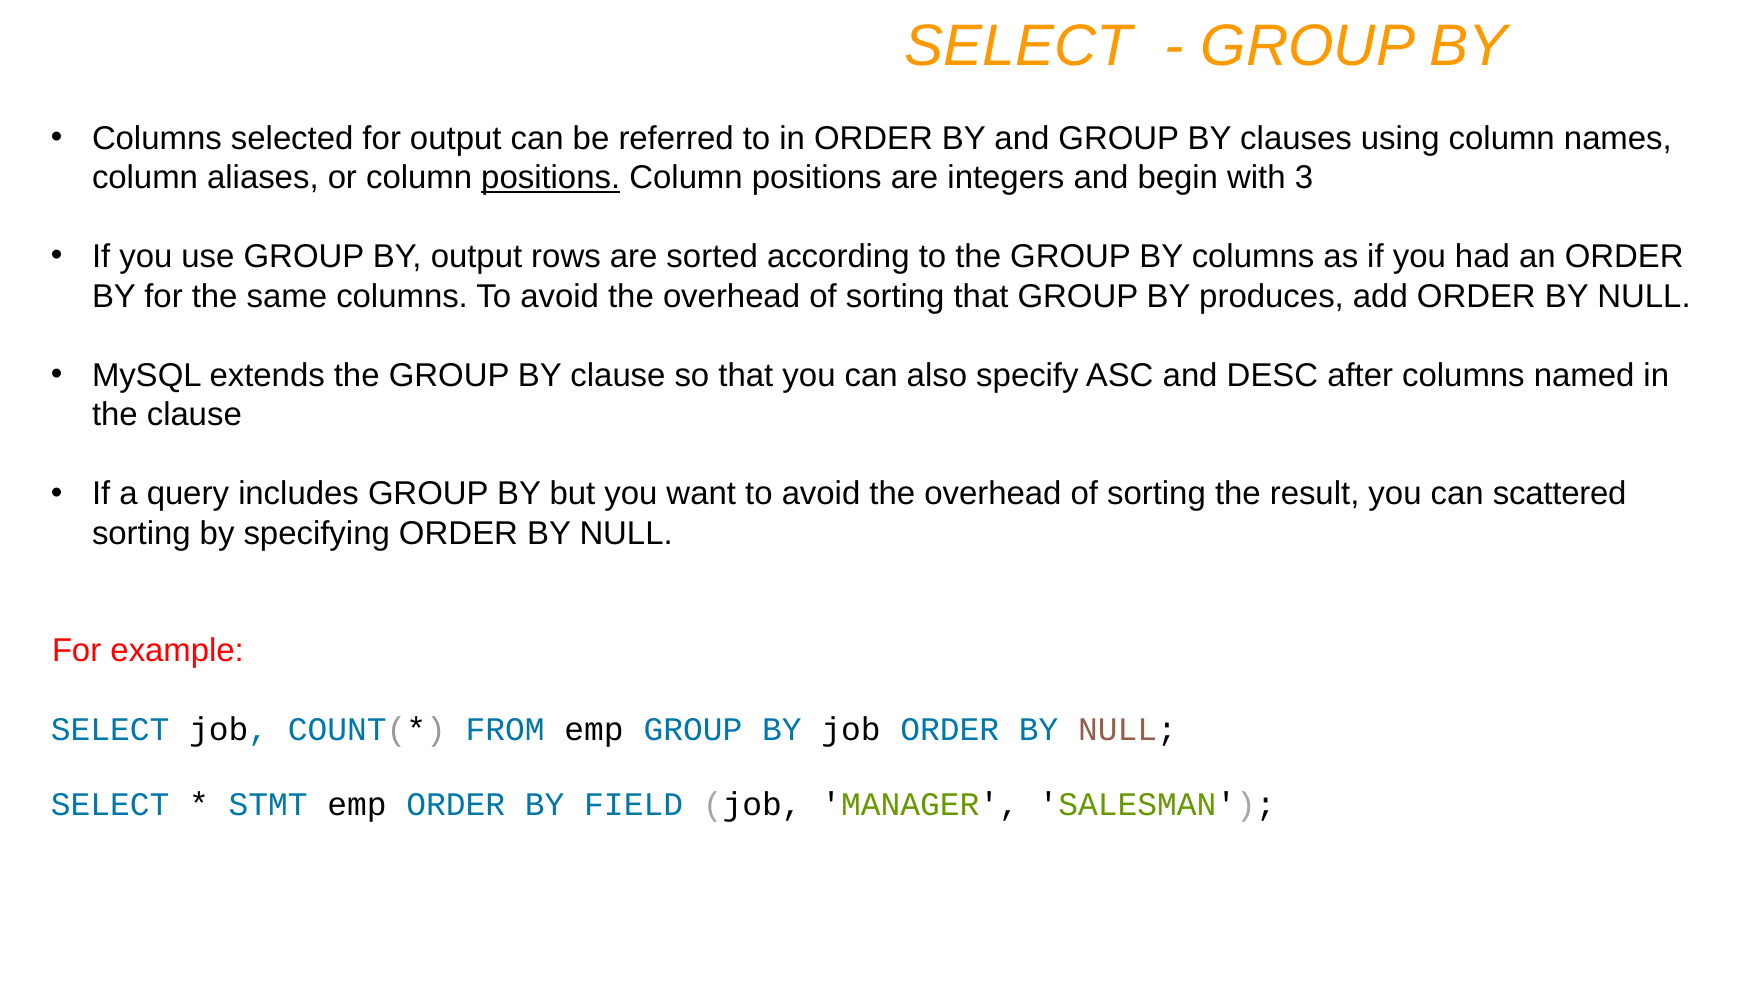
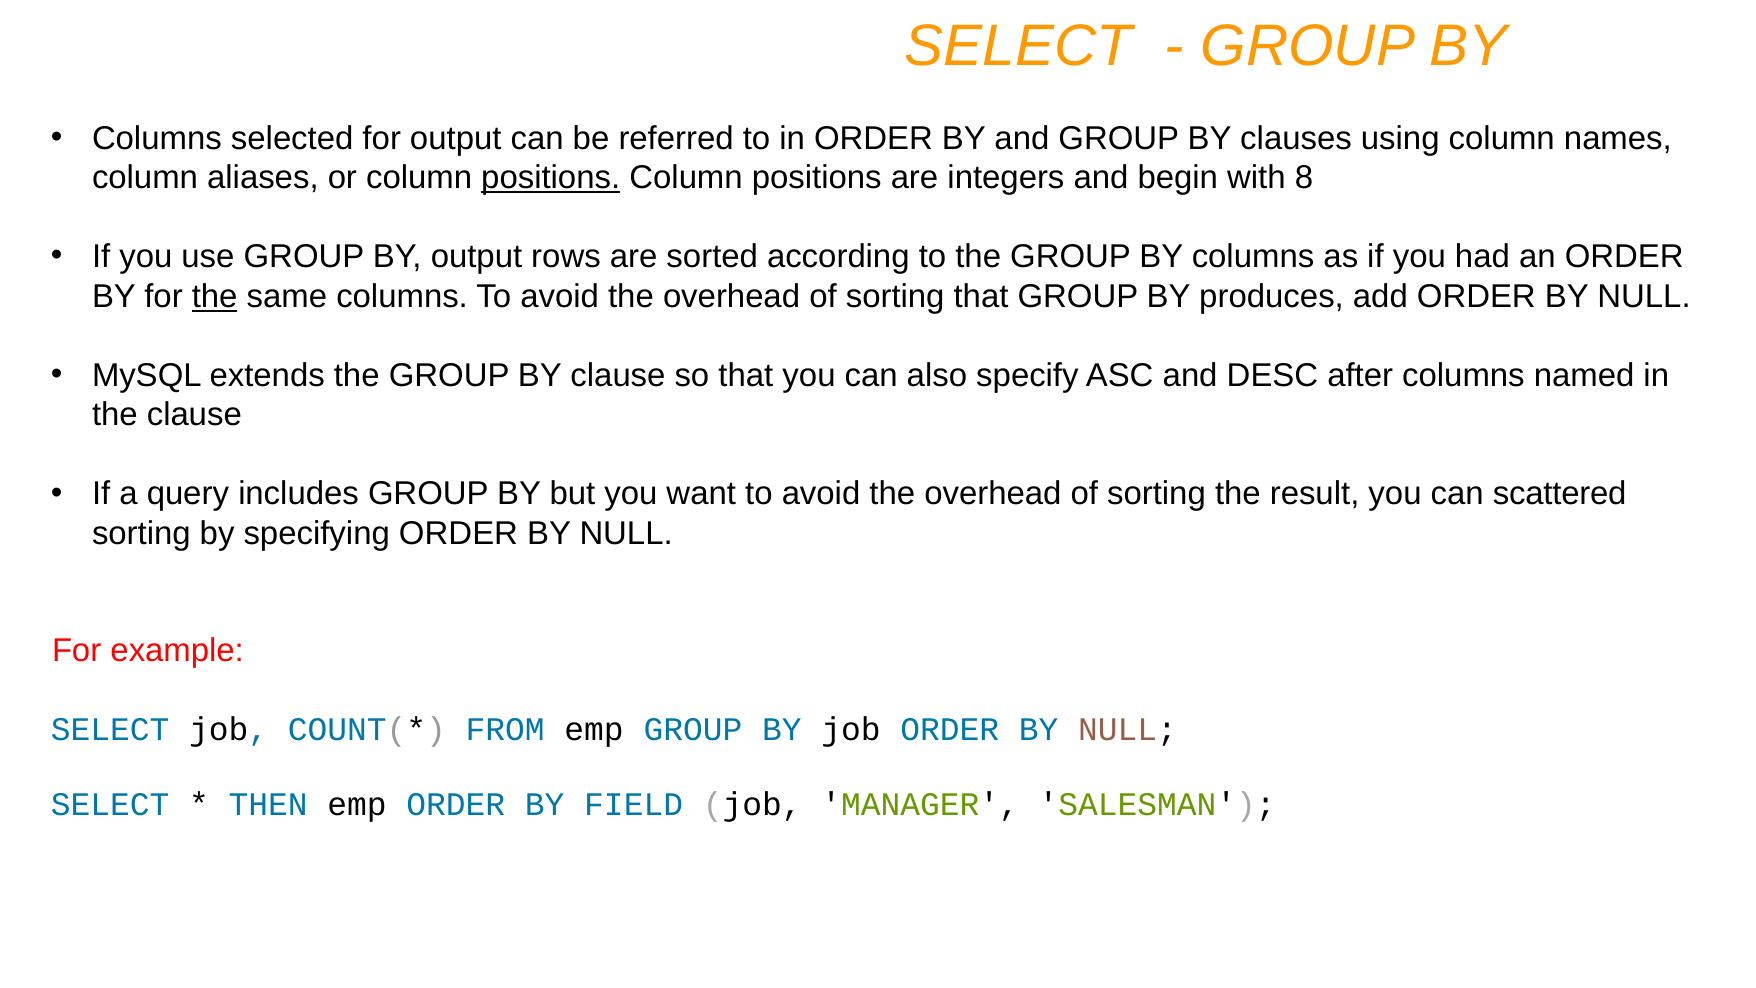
3: 3 -> 8 (1304, 178)
the underline: none -> present (215, 296)
STMT: STMT -> THEN (268, 805)
